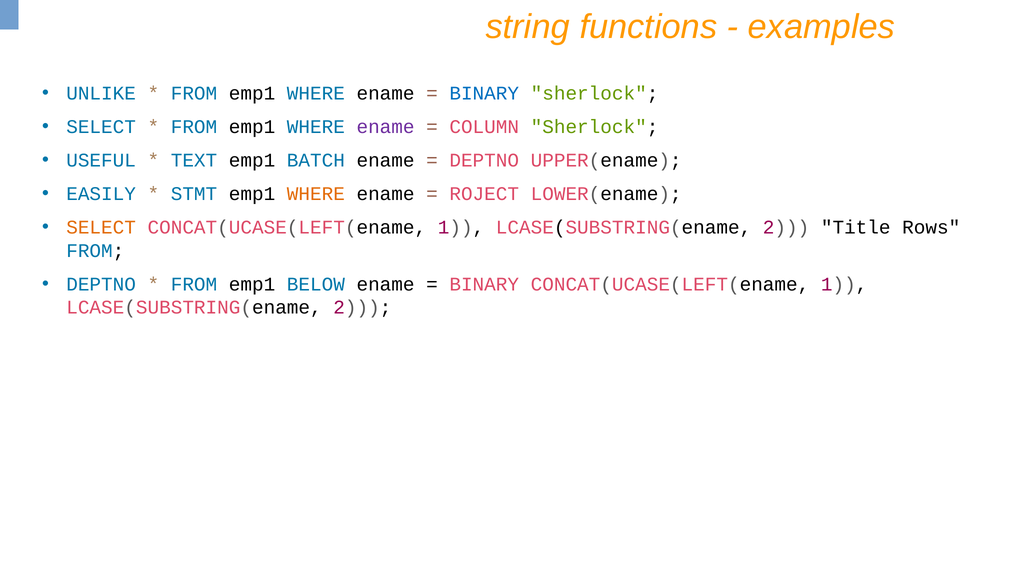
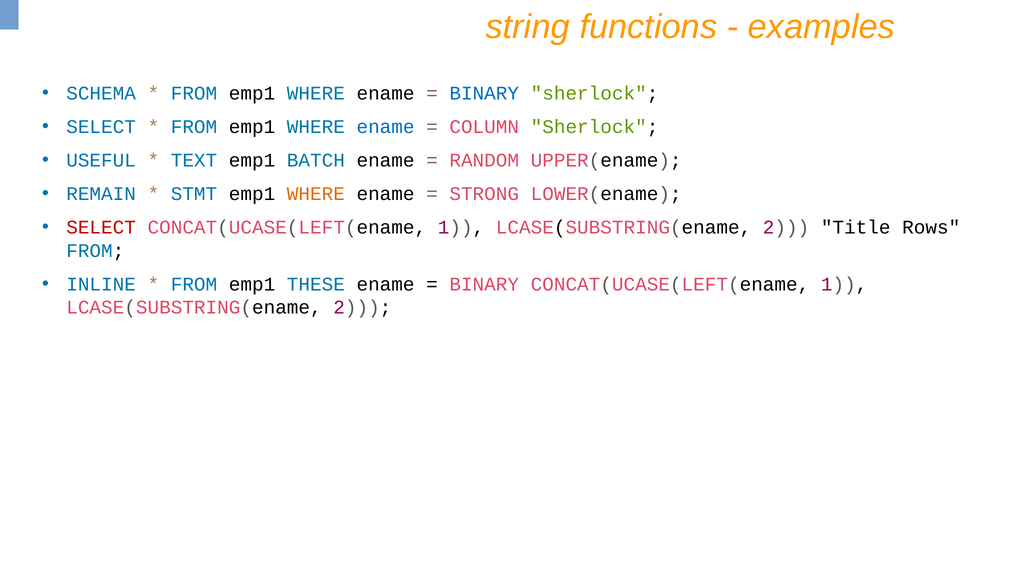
UNLIKE: UNLIKE -> SCHEMA (101, 94)
ename colour: purple -> blue (386, 127)
DEPTNO: DEPTNO -> RANDOM (484, 161)
EASILY: EASILY -> REMAIN (101, 194)
ROJECT: ROJECT -> STRONG (484, 194)
SELECT colour: orange -> red (101, 228)
DEPTNO: DEPTNO -> INLINE (101, 284)
BELOW: BELOW -> THESE (316, 284)
